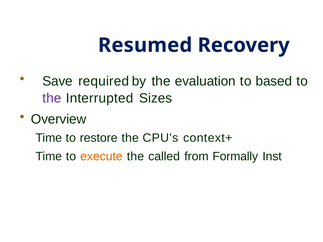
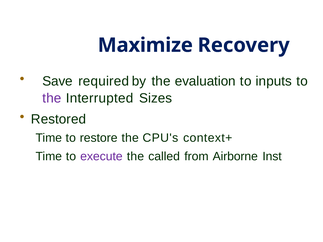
Resumed: Resumed -> Maximize (145, 45)
based: based -> inputs (274, 81)
Overview: Overview -> Restored (59, 119)
execute colour: orange -> purple (101, 156)
Formally: Formally -> Airborne (235, 156)
